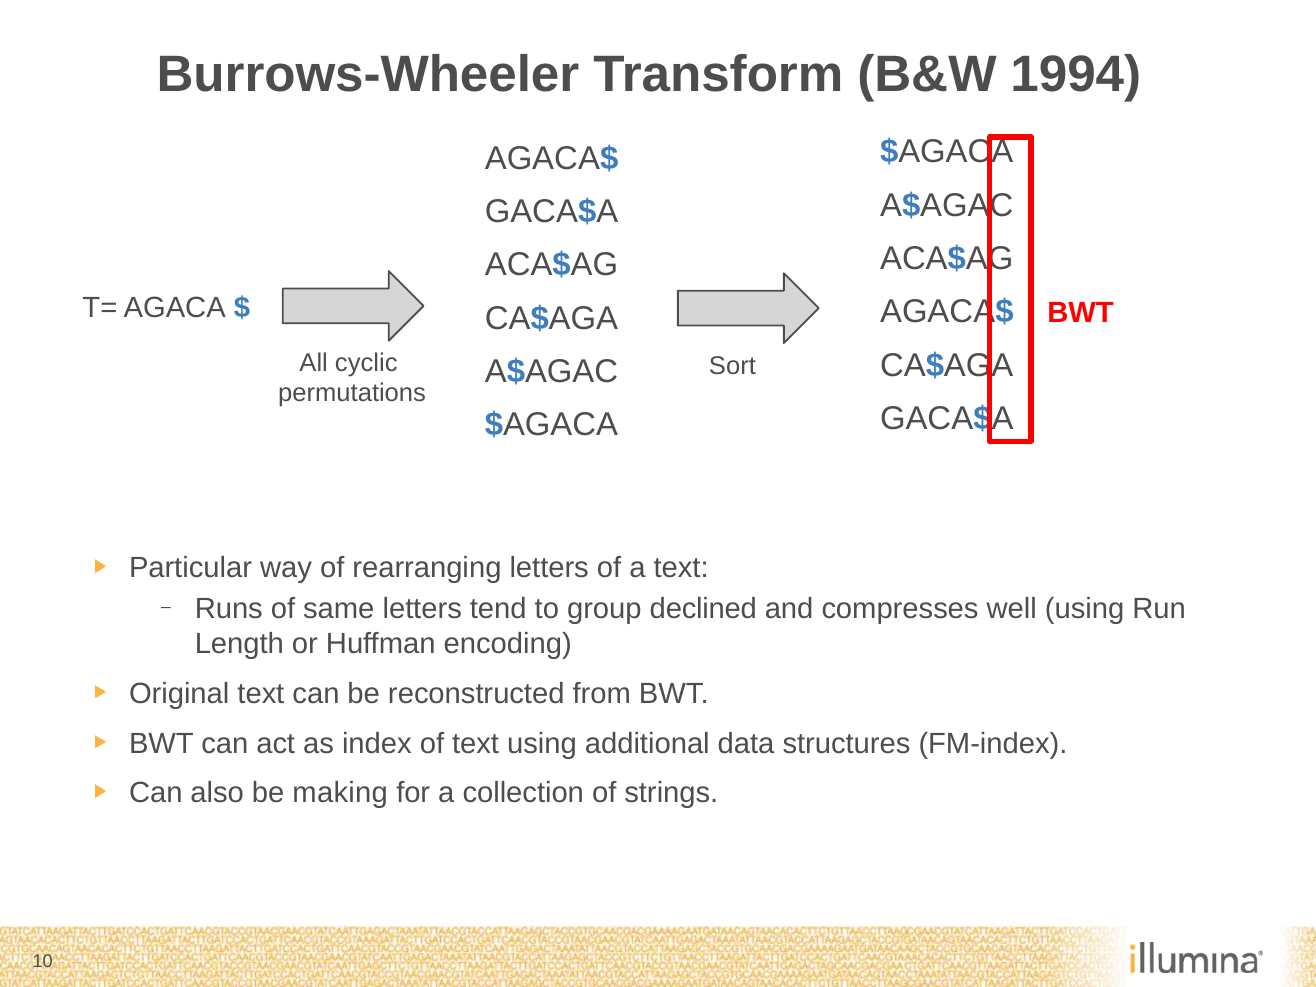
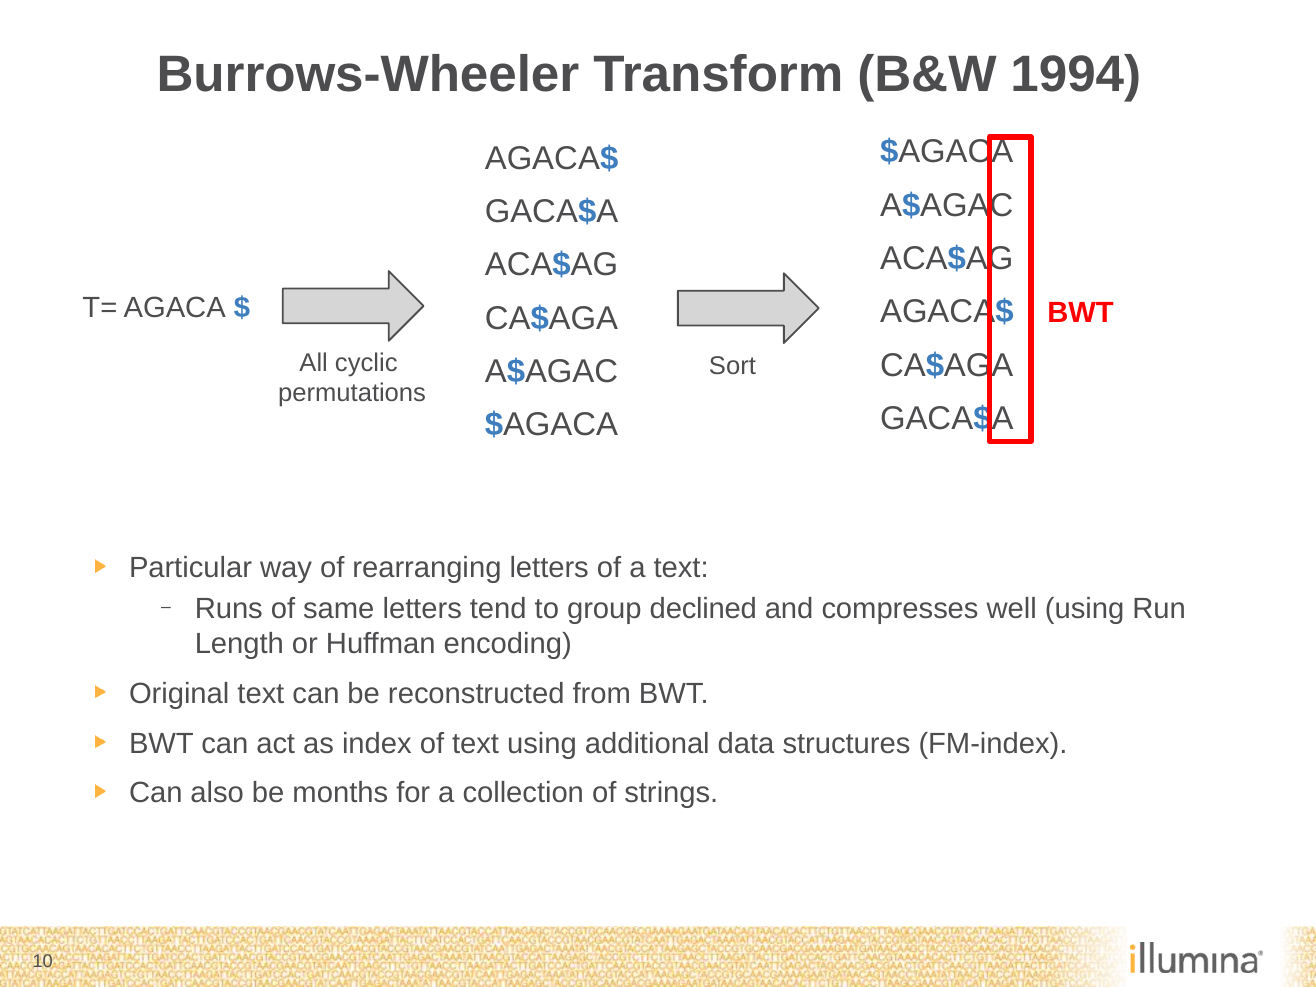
making: making -> months (340, 793)
